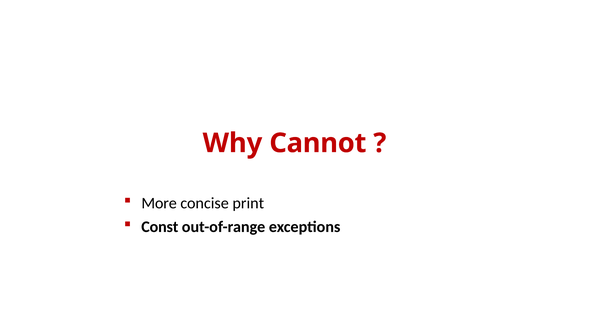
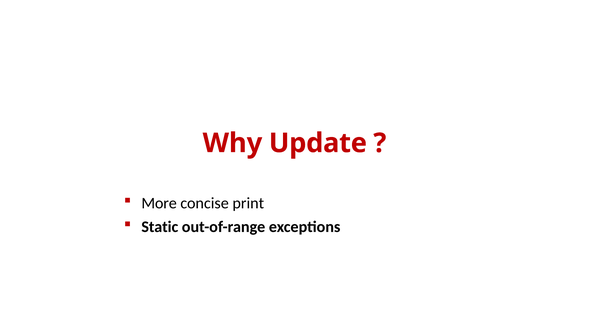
Cannot: Cannot -> Update (318, 143)
Const: Const -> Static (160, 227)
